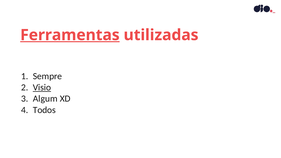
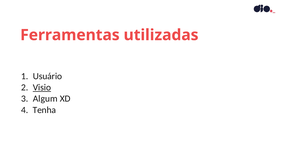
Ferramentas underline: present -> none (70, 35)
Sempre: Sempre -> Usuário (47, 76)
Todos: Todos -> Tenha (44, 110)
